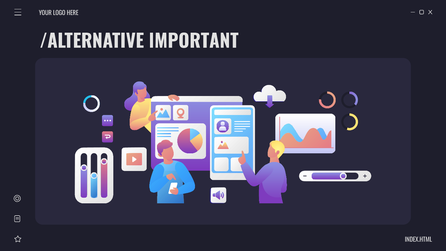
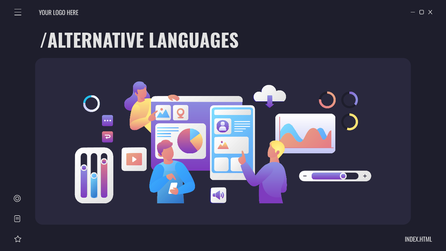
IMPORTANT: IMPORTANT -> LANGUAGES (194, 42)
